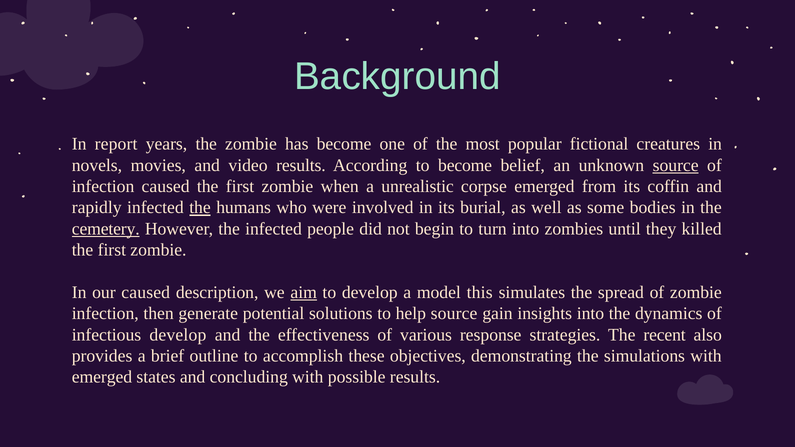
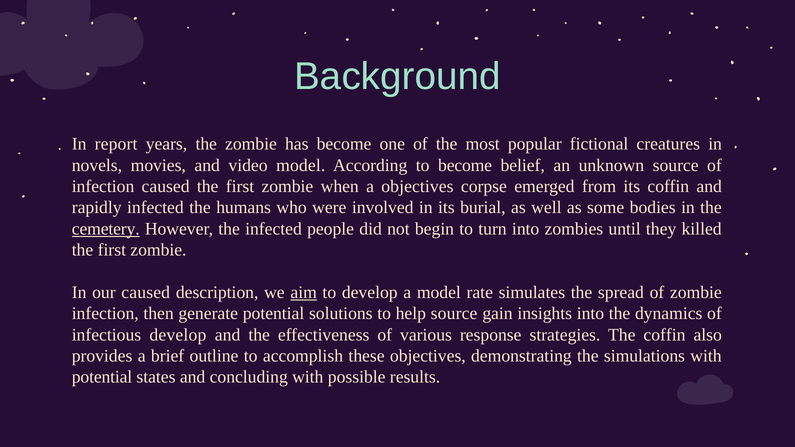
video results: results -> model (301, 165)
source underline: present -> none (676, 165)
a unrealistic: unrealistic -> objectives (417, 187)
the underline: present -> none (200, 208)
this: this -> rate (480, 292)
The recent: recent -> coffin (664, 335)
emerged: emerged -> potential (102, 377)
